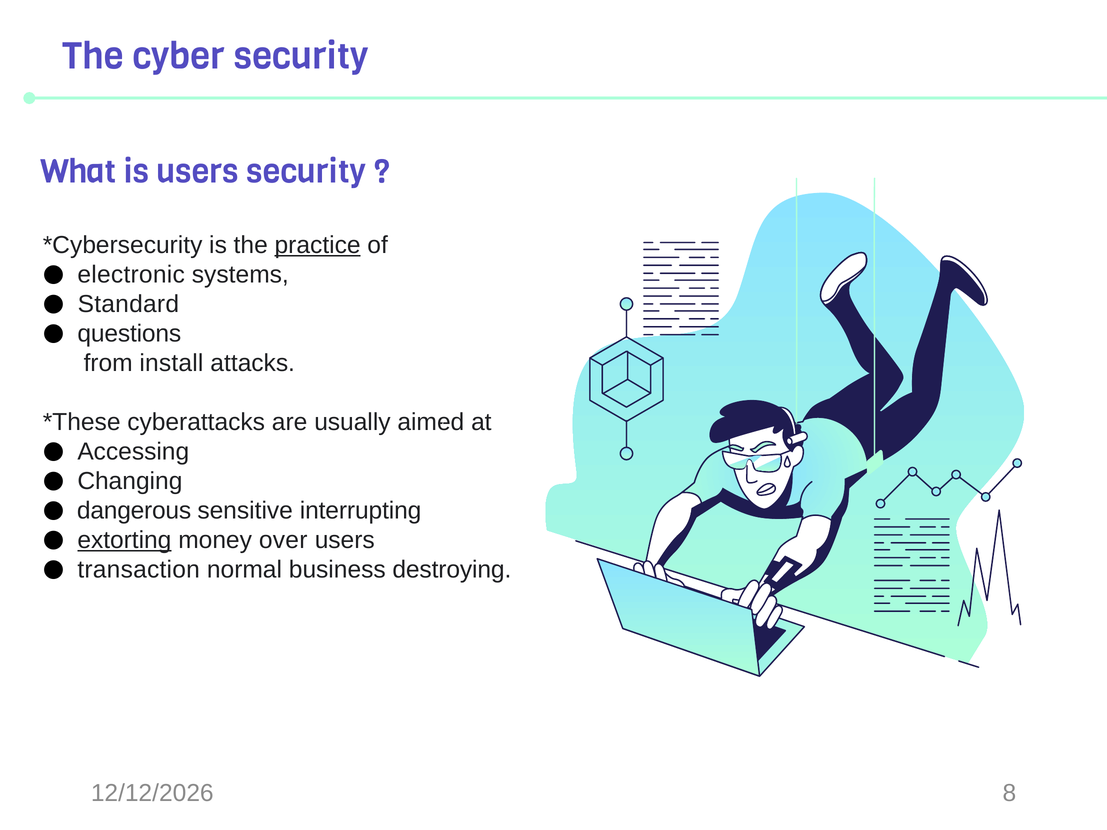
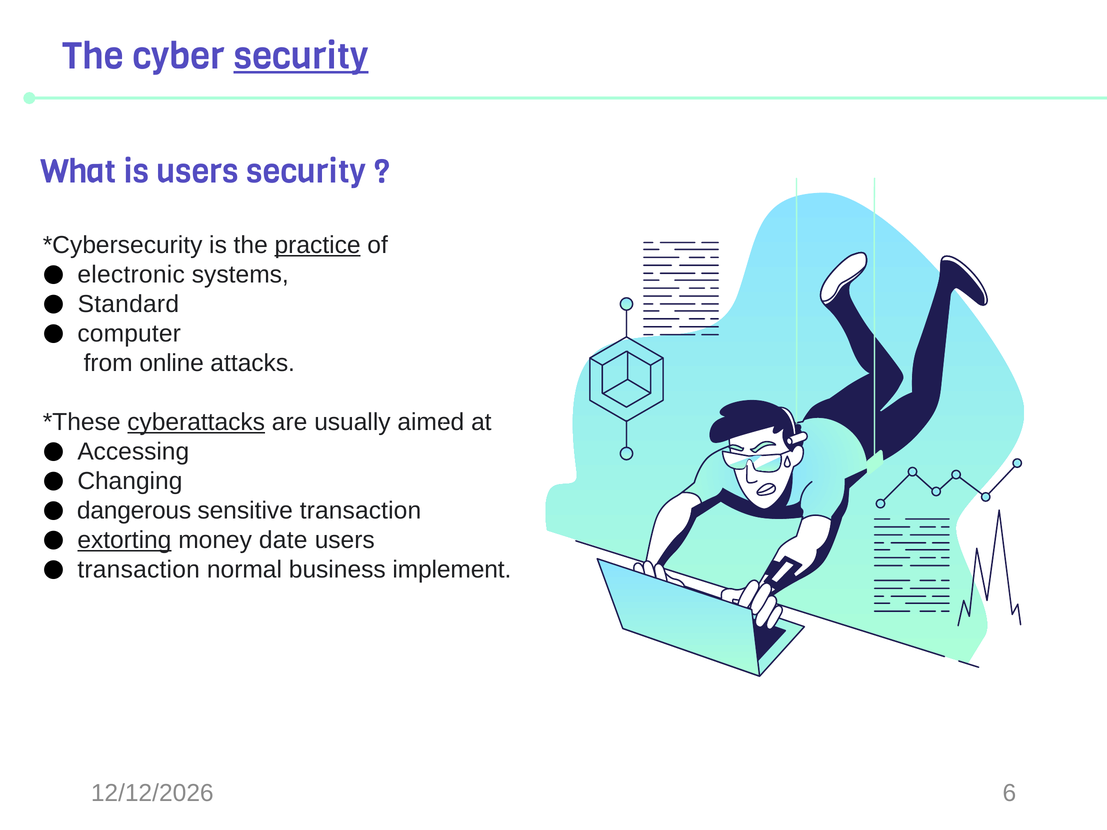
security underline: none -> present (301, 56)
questions: questions -> computer (129, 334)
install: install -> online (172, 363)
cyberattacks underline: none -> present (196, 422)
sensitive interrupting: interrupting -> transaction (360, 511)
over: over -> date (283, 540)
destroying: destroying -> implement (452, 570)
8: 8 -> 6 (1009, 793)
